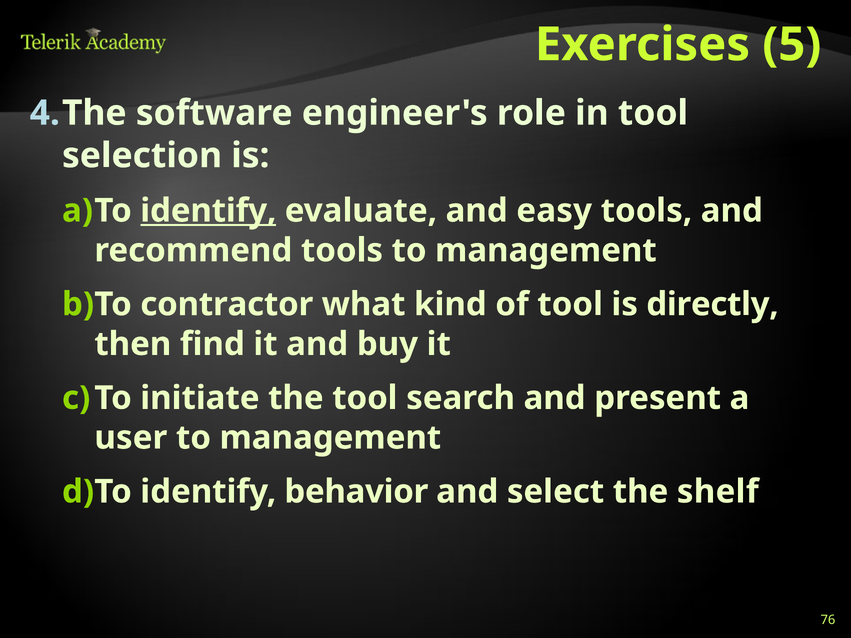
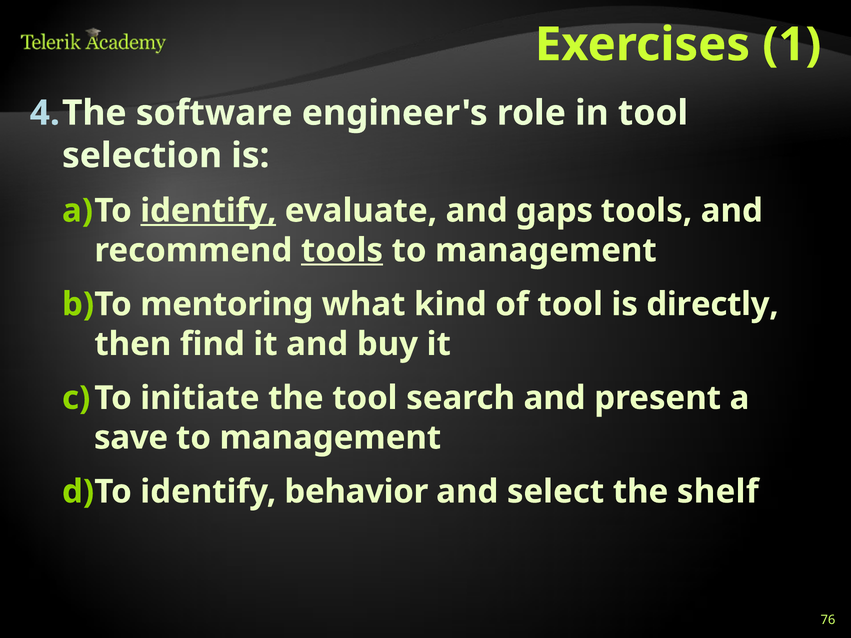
5: 5 -> 1 (792, 45)
easy: easy -> gaps (554, 211)
tools underline: none -> present (342, 251)
contractor: contractor -> mentoring (227, 304)
user: user -> save (131, 438)
